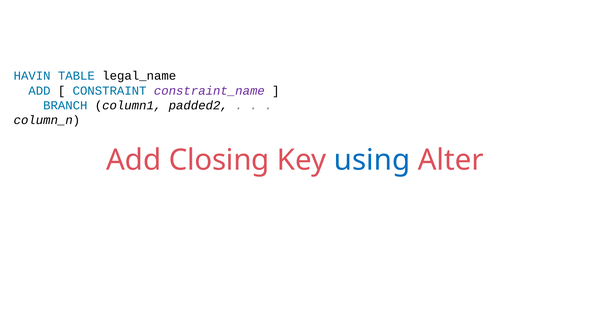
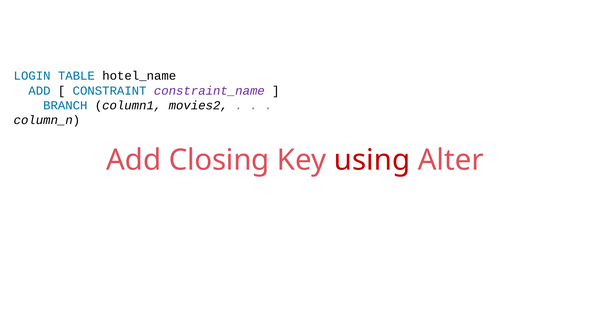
HAVIN: HAVIN -> LOGIN (32, 76)
legal_name: legal_name -> hotel_name (139, 76)
padded2: padded2 -> movies2 (198, 105)
using colour: blue -> red (372, 160)
